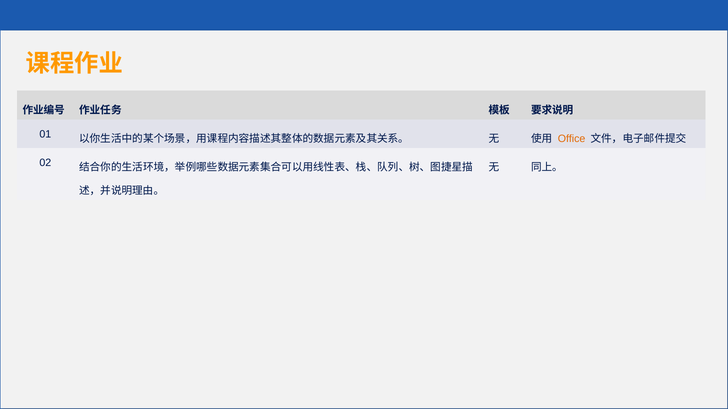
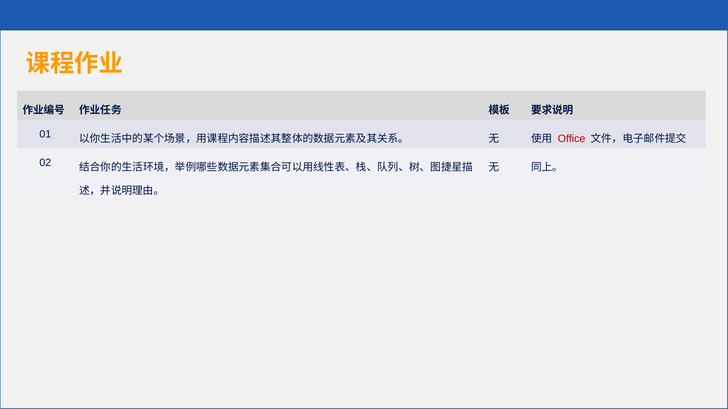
Office colour: orange -> red (572, 139)
